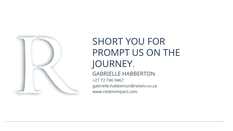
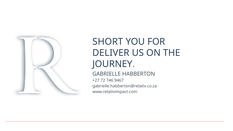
PROMPT: PROMPT -> DELIVER (111, 53)
